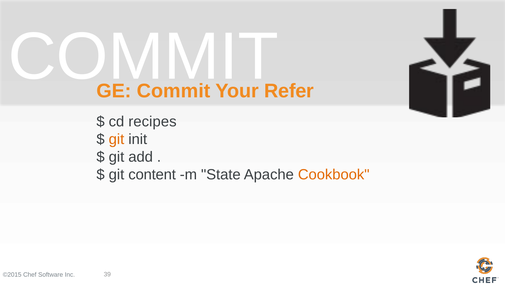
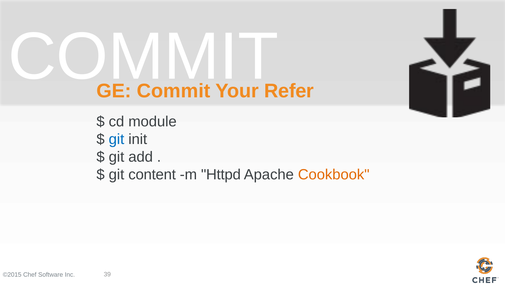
recipes: recipes -> module (153, 122)
git colour: orange -> blue (116, 139)
State: State -> Httpd (221, 175)
